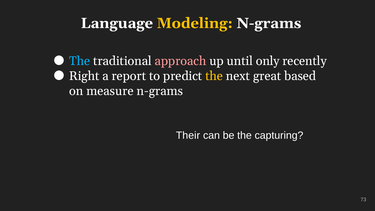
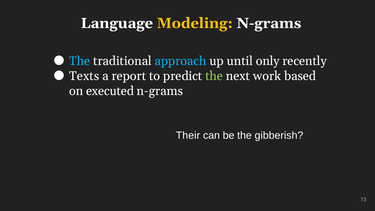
approach colour: pink -> light blue (181, 61)
Right: Right -> Texts (84, 76)
the colour: yellow -> light green (214, 76)
great: great -> work (267, 76)
measure: measure -> executed (110, 91)
capturing: capturing -> gibberish (279, 136)
